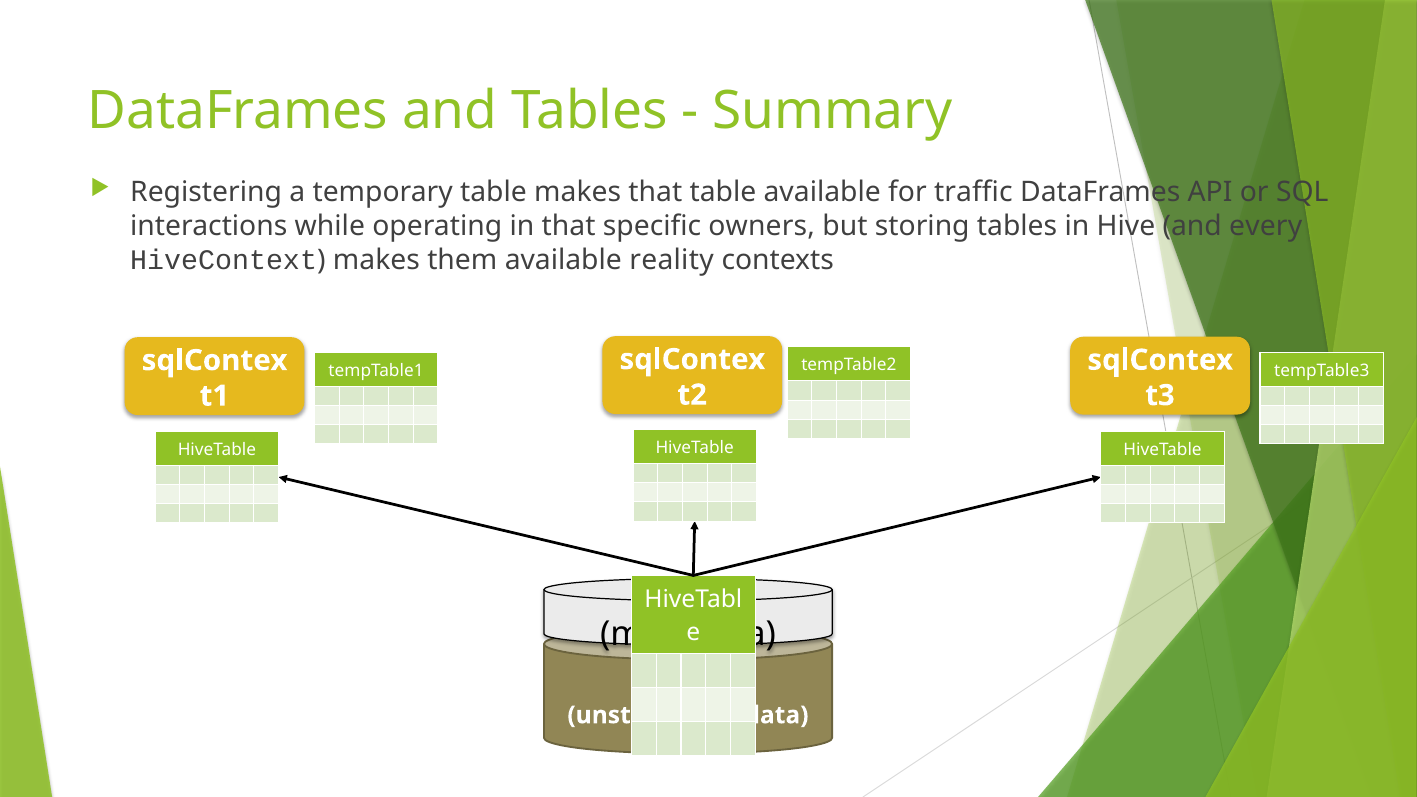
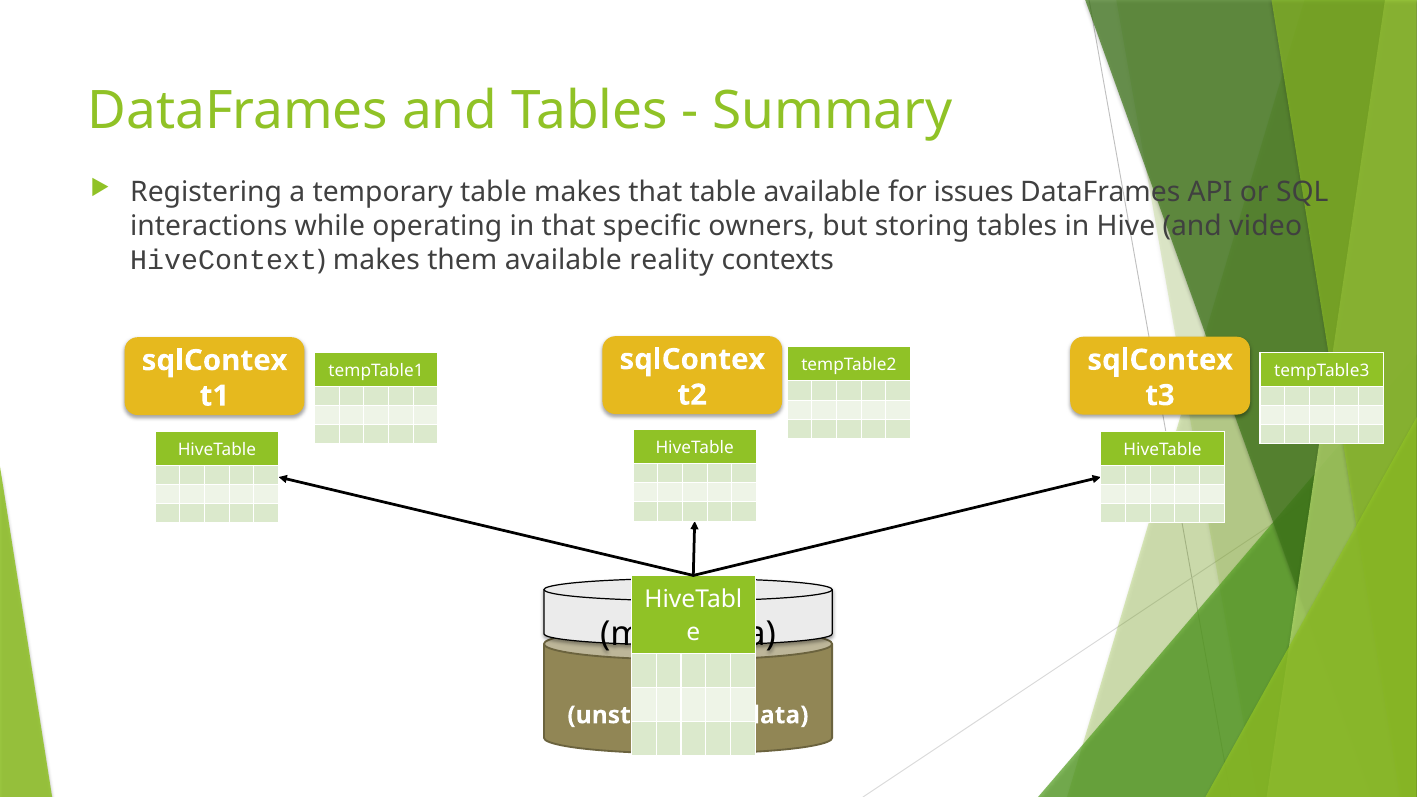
traffic: traffic -> issues (974, 193)
every: every -> video (1266, 226)
